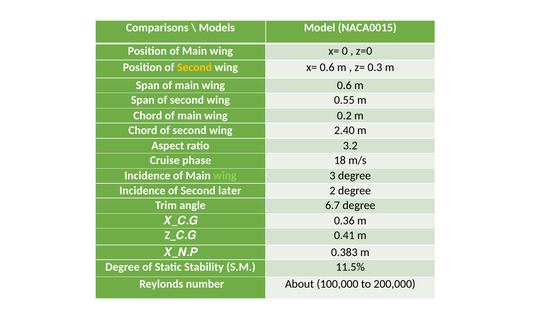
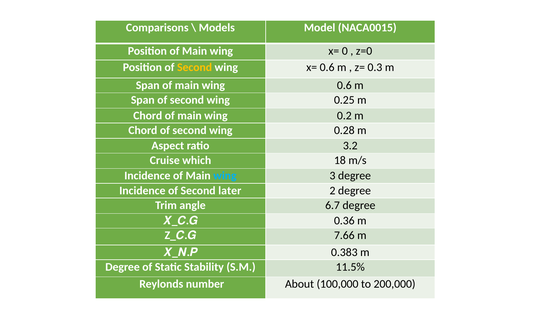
0.55: 0.55 -> 0.25 (344, 100)
2.40: 2.40 -> 0.28 (344, 130)
phase: phase -> which (197, 160)
wing colour: light green -> light blue (225, 176)
0.41: 0.41 -> 7.66 (344, 235)
